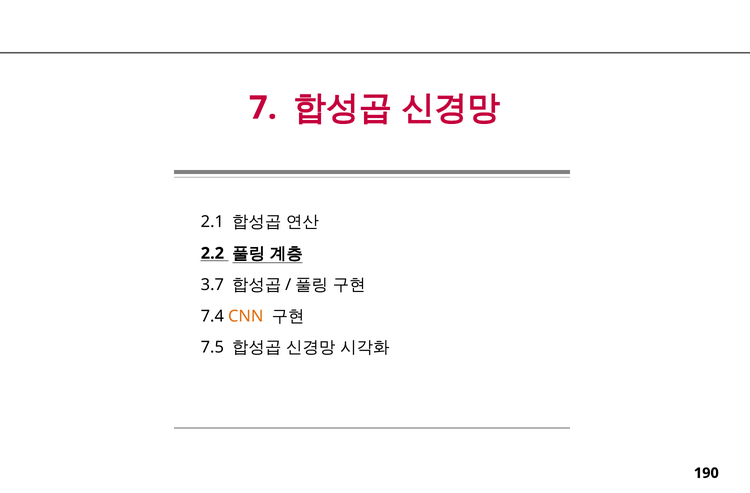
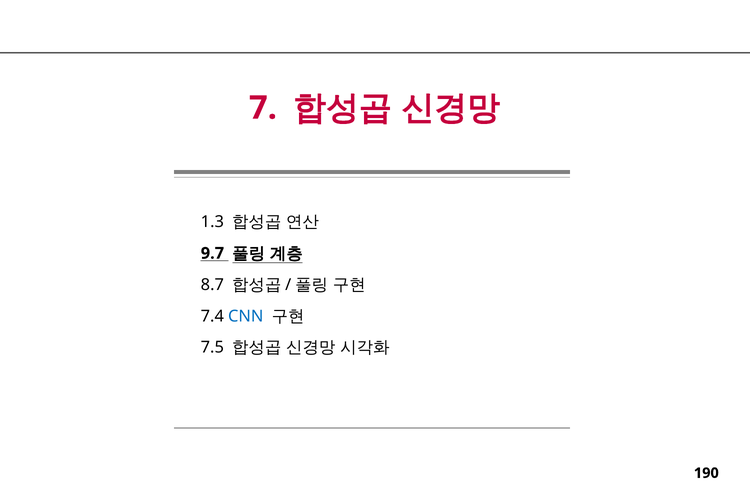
2.1: 2.1 -> 1.3 (212, 222)
2.2: 2.2 -> 9.7 (212, 253)
3.7: 3.7 -> 8.7 (212, 284)
CNN colour: orange -> blue (246, 316)
